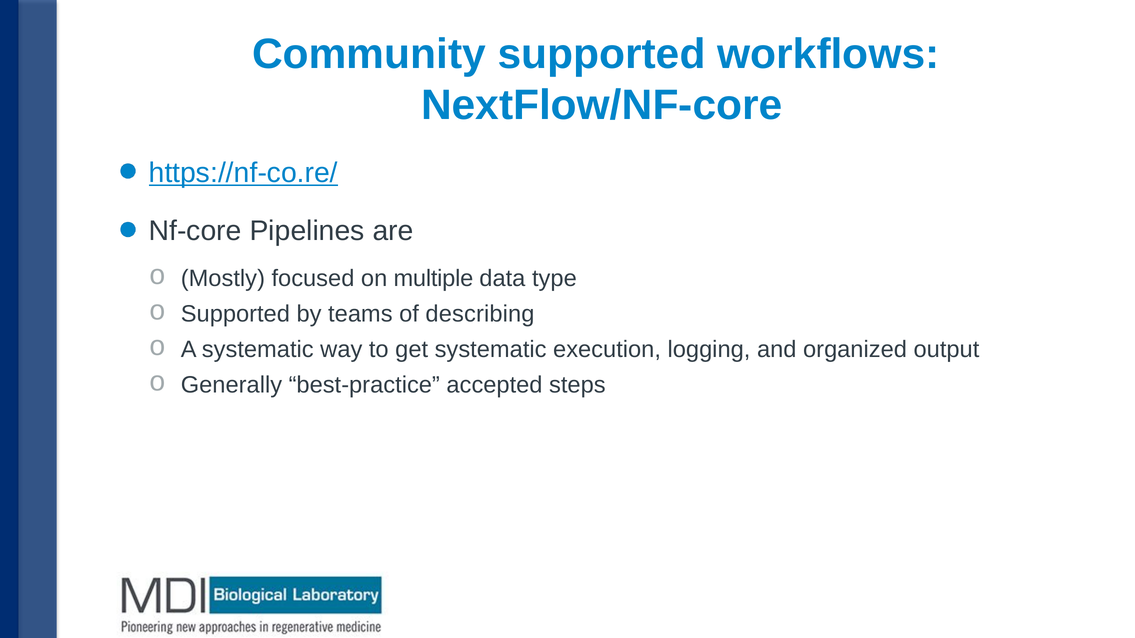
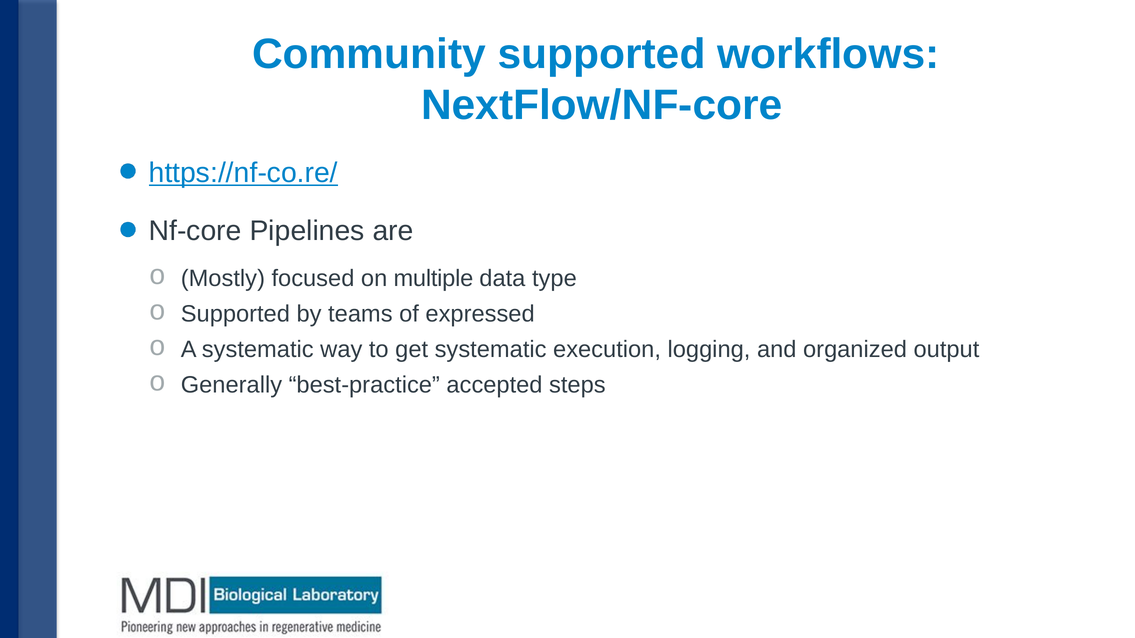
describing: describing -> expressed (480, 314)
